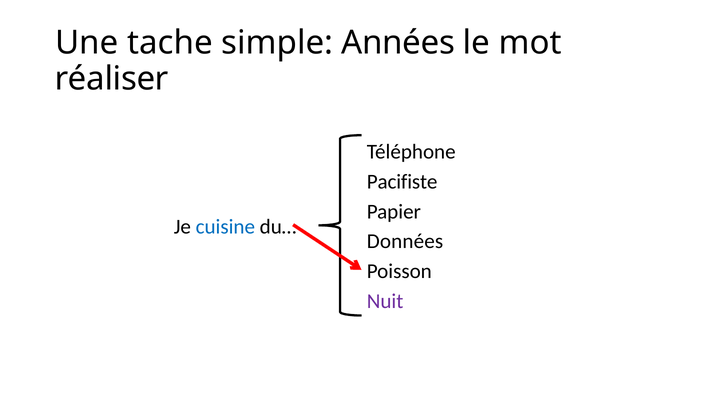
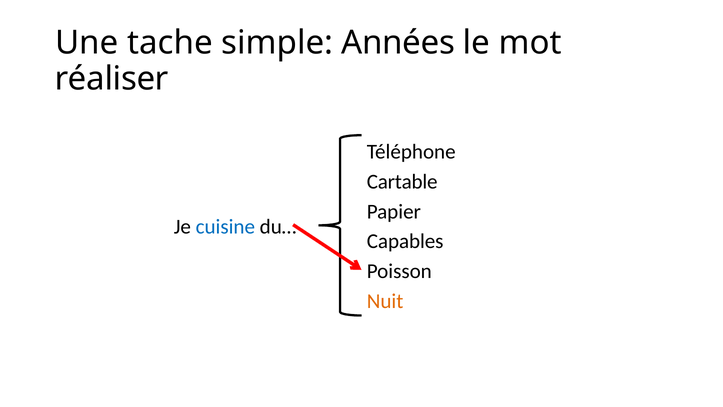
Pacifiste: Pacifiste -> Cartable (402, 182)
Données: Données -> Capables (405, 241)
Nuit colour: purple -> orange (385, 301)
